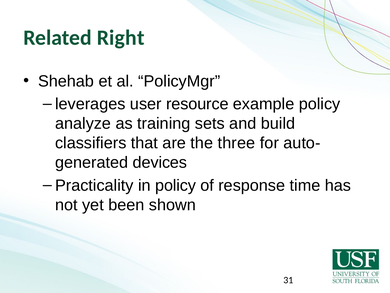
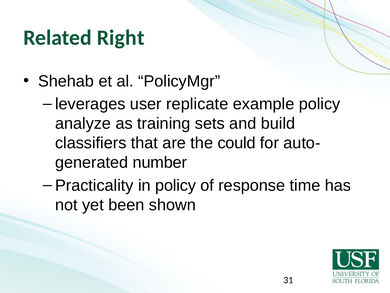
resource: resource -> replicate (197, 104)
three: three -> could (237, 143)
devices: devices -> number (160, 162)
